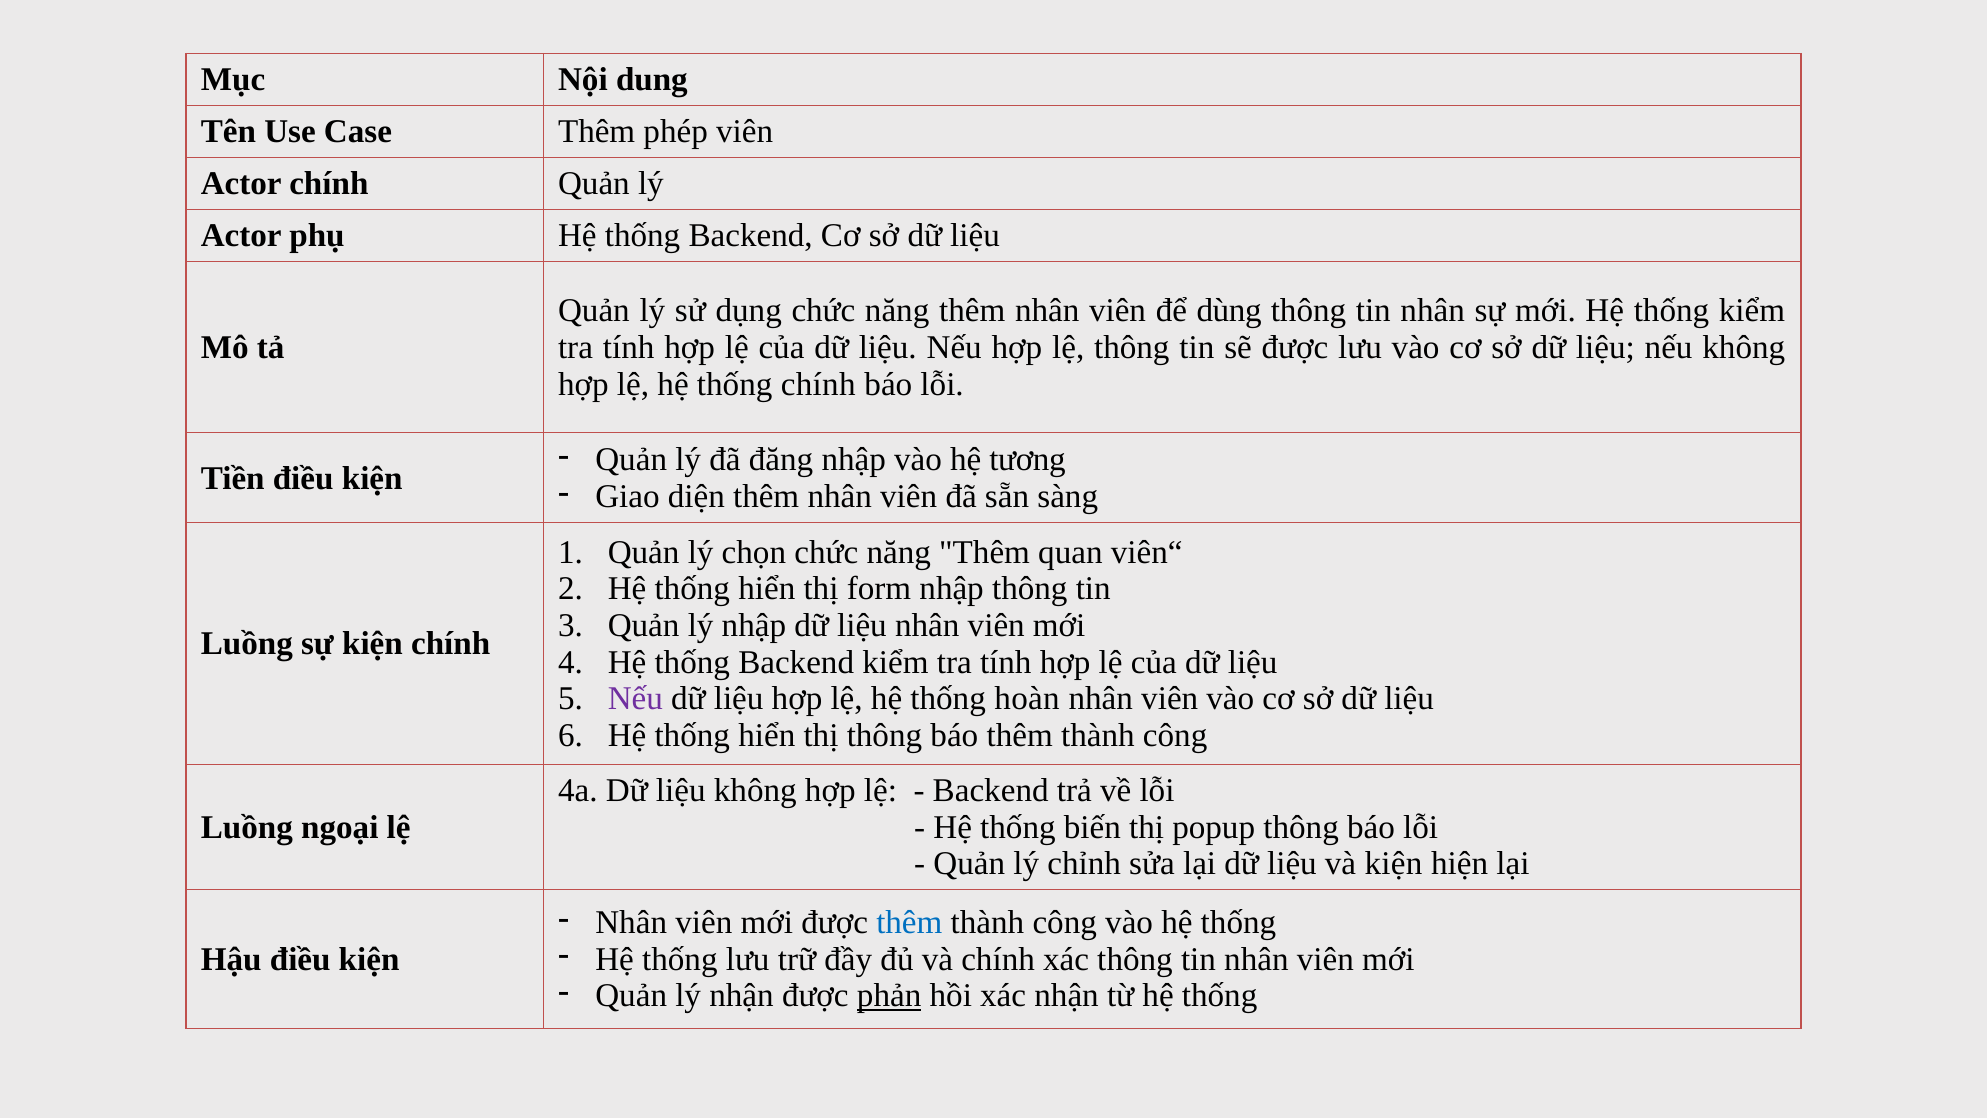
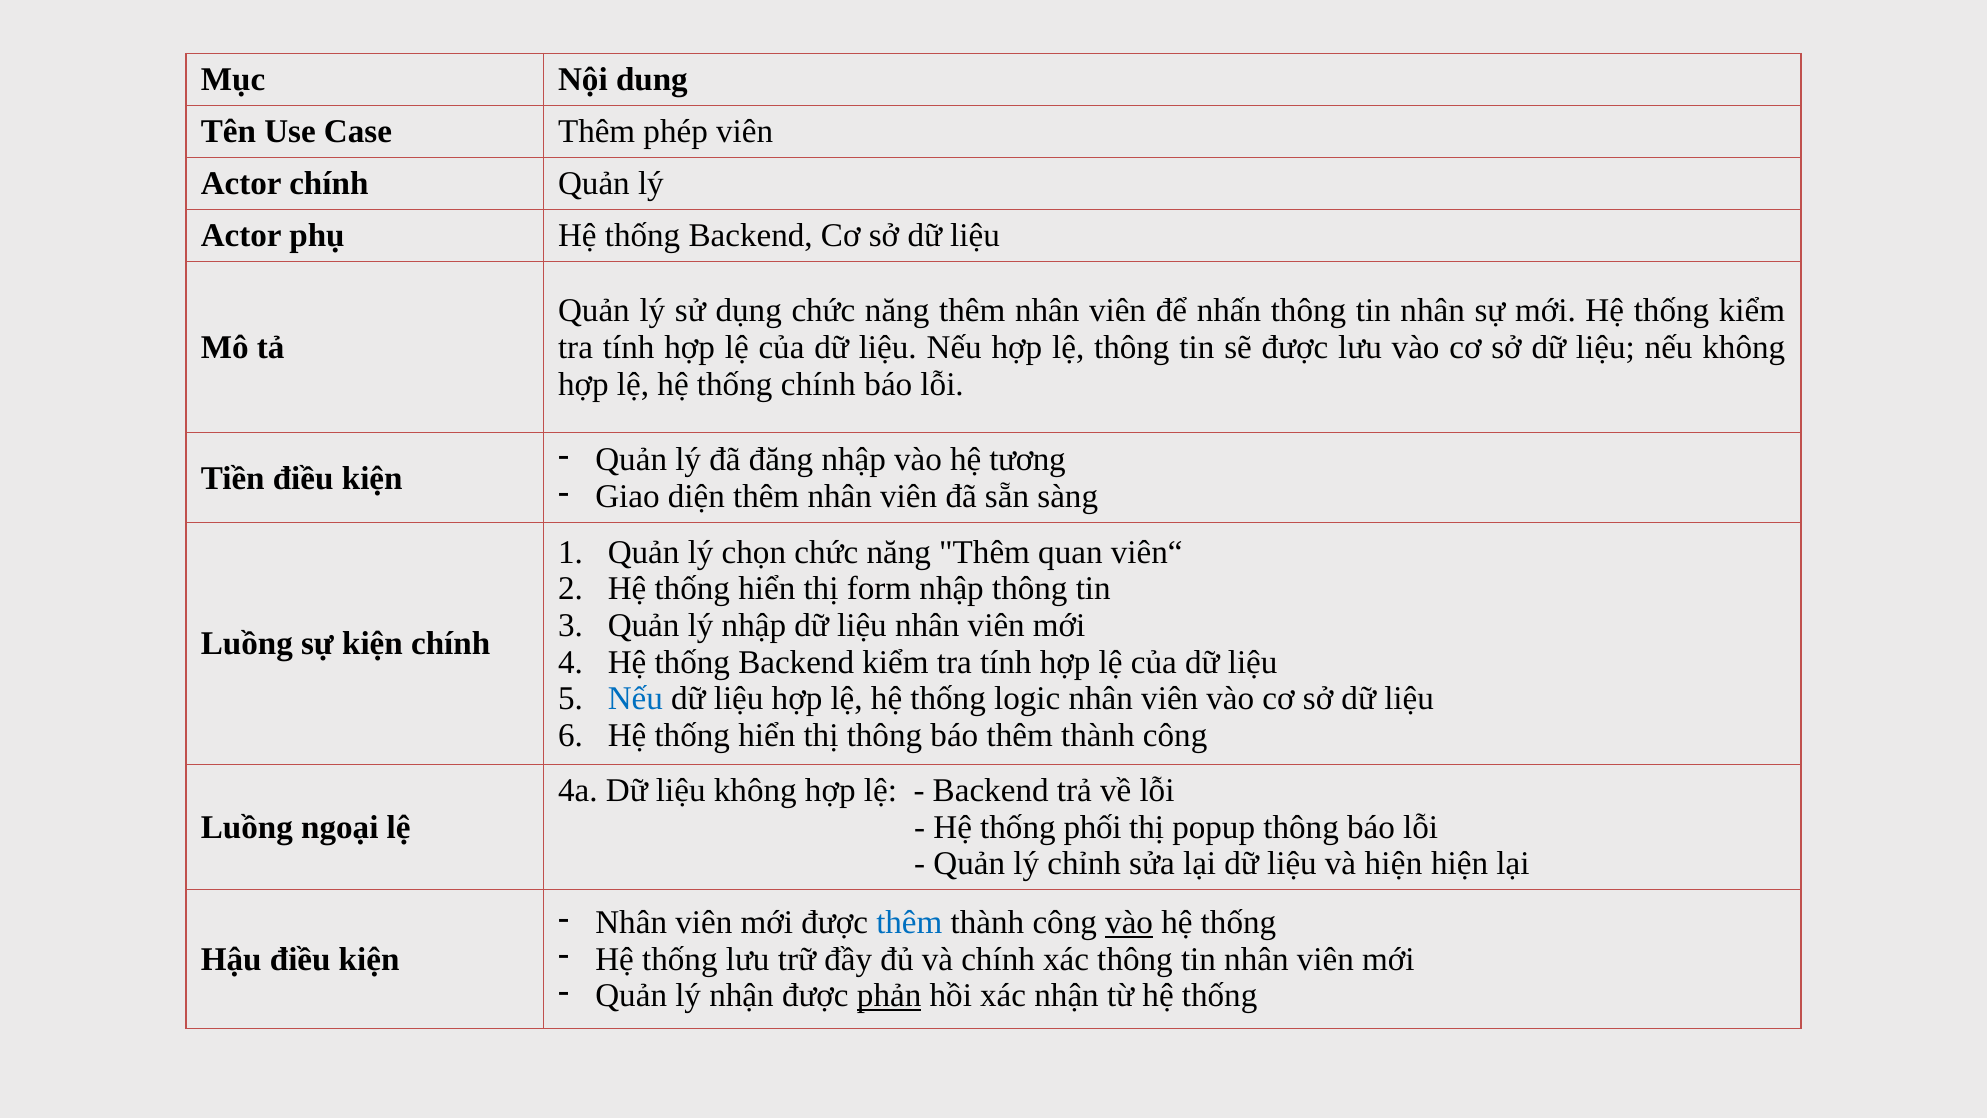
dùng: dùng -> nhấn (1229, 311)
Nếu colour: purple -> blue (635, 699)
hoàn: hoàn -> logic (1027, 699)
biến: biến -> phối (1093, 827)
và kiện: kiện -> hiện (1393, 864)
vào underline: none -> present (1129, 922)
